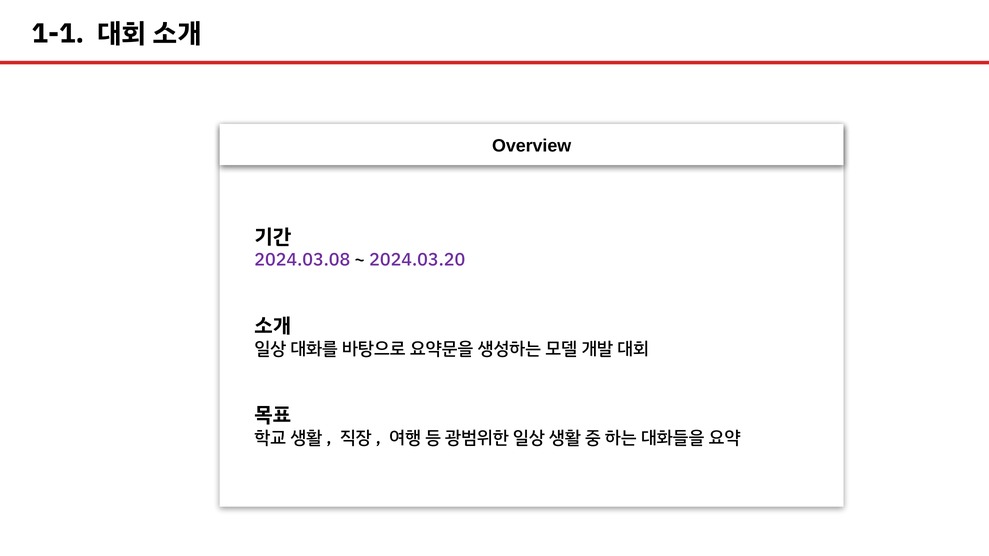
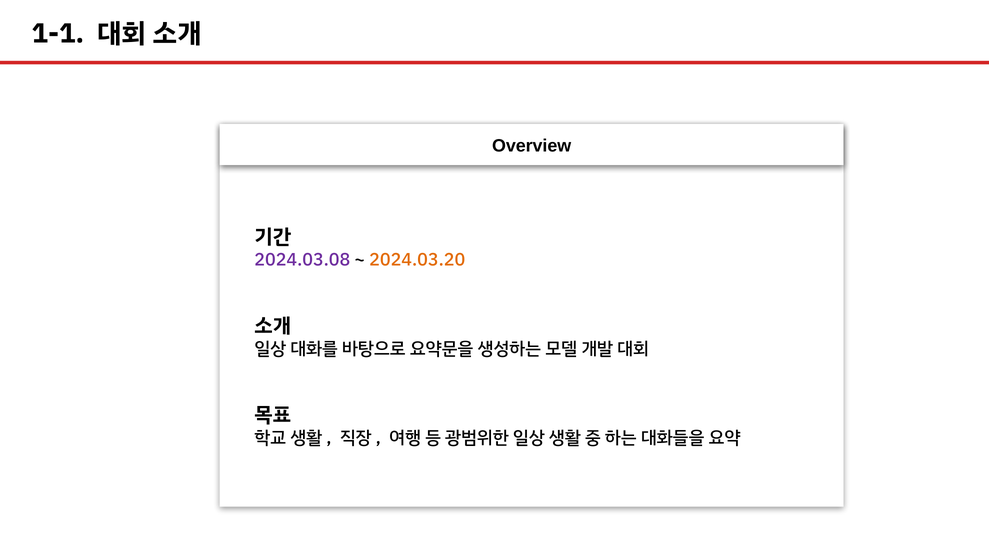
2024.03.20 colour: purple -> orange (417, 260)
